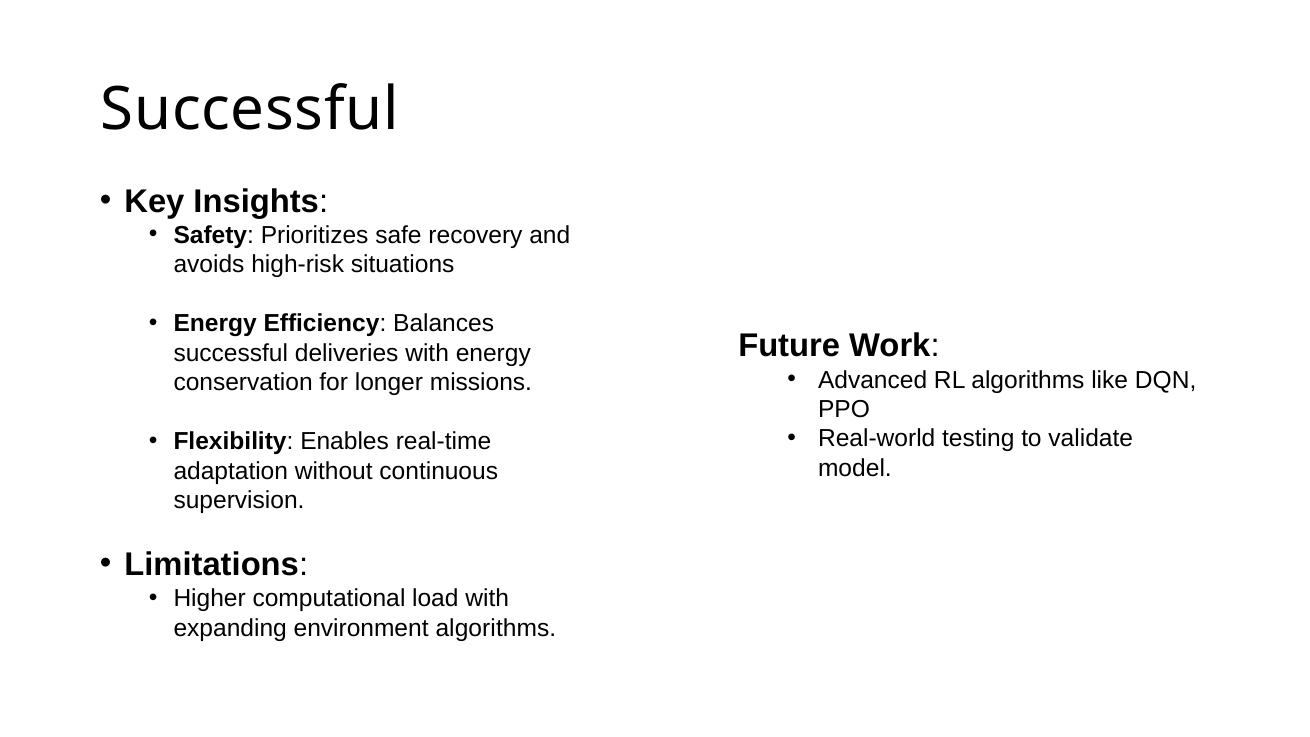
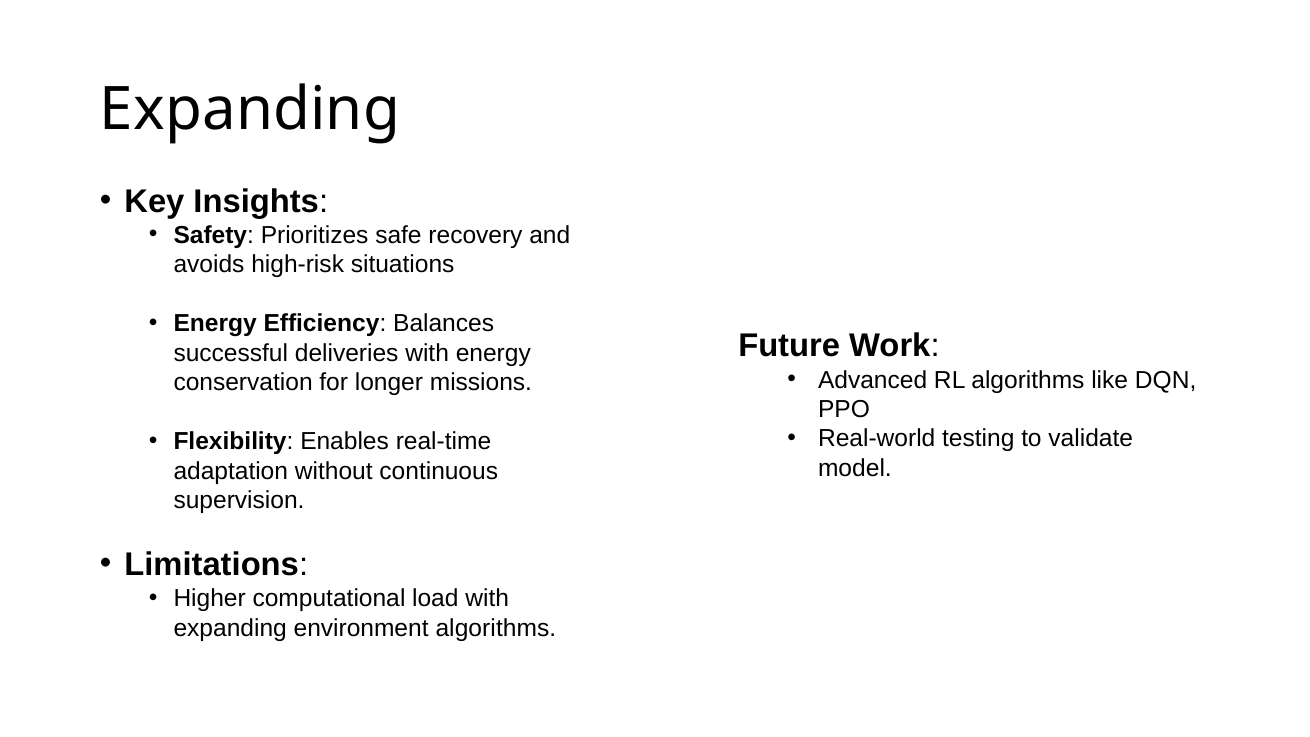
Successful: Successful -> Expanding (250, 110)
